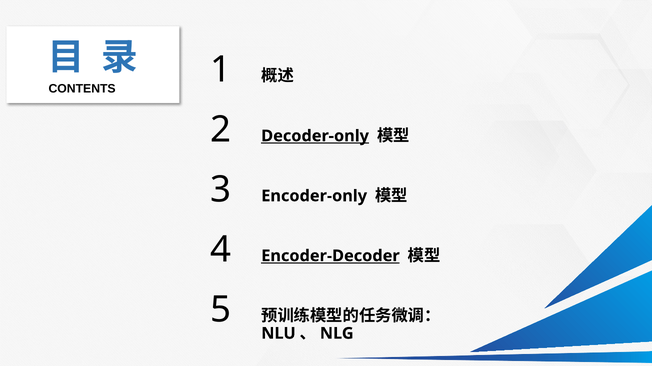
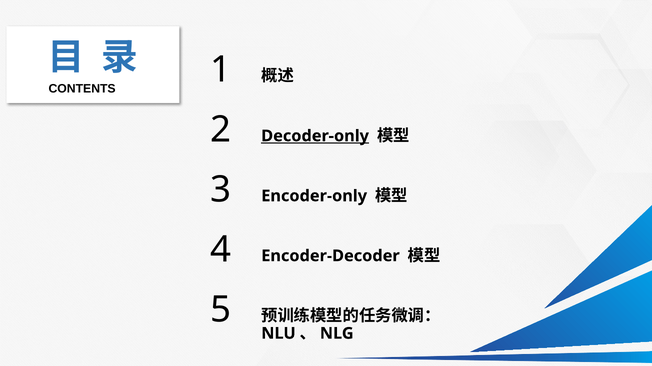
Encoder-Decoder underline: present -> none (330, 256)
